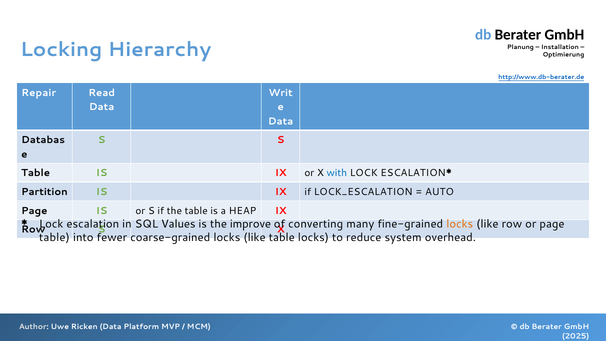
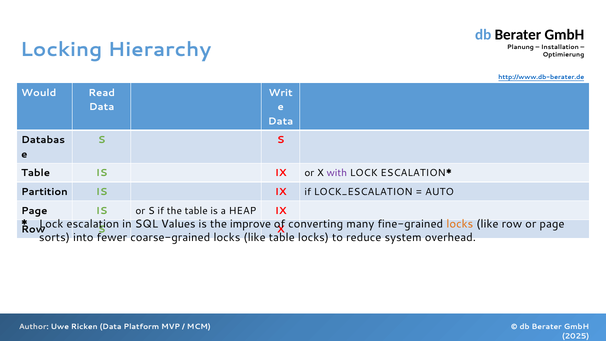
Repair: Repair -> Would (39, 93)
with colour: blue -> purple (337, 173)
table: table -> sorts (54, 238)
